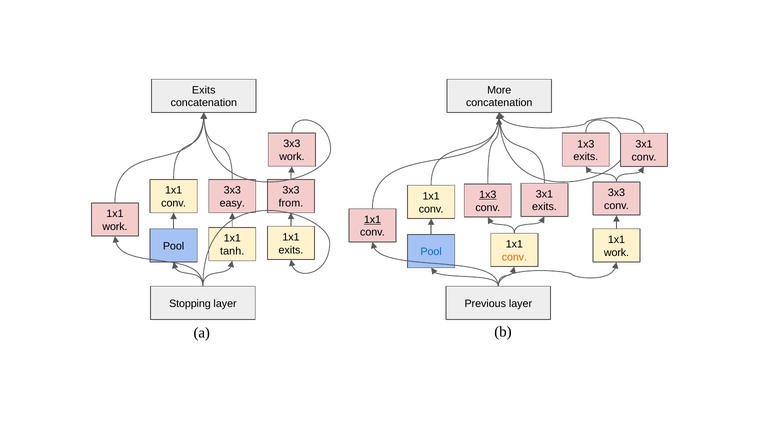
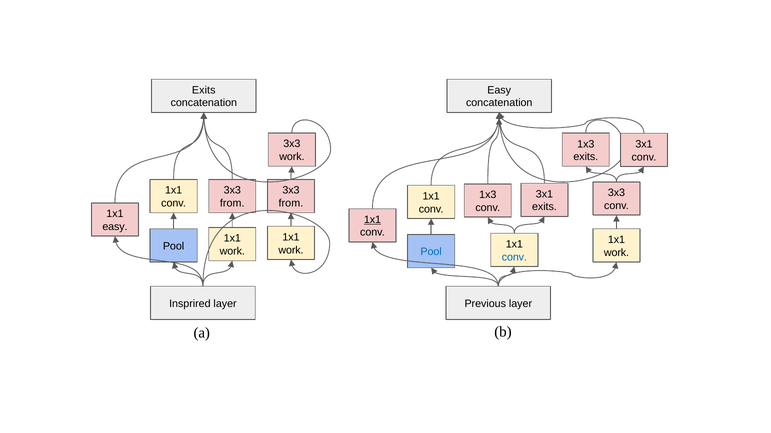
More: More -> Easy (499, 90)
1x3 underline: present -> none (488, 195)
easy: easy -> from (232, 204)
work: work -> easy (115, 227)
exits: exits -> work (291, 251)
tanh: tanh -> work (232, 252)
conv colour: orange -> blue (514, 257)
Stopping: Stopping -> Insprired (190, 304)
